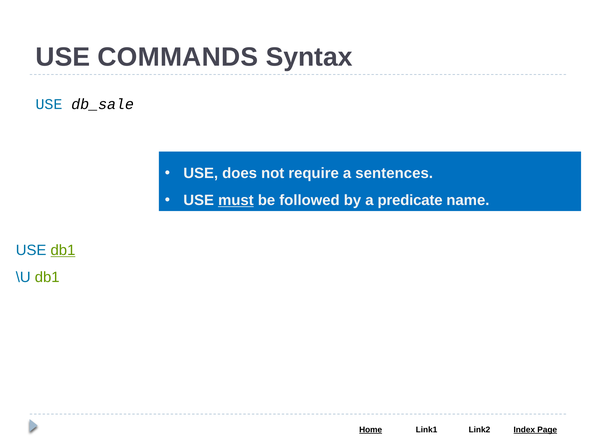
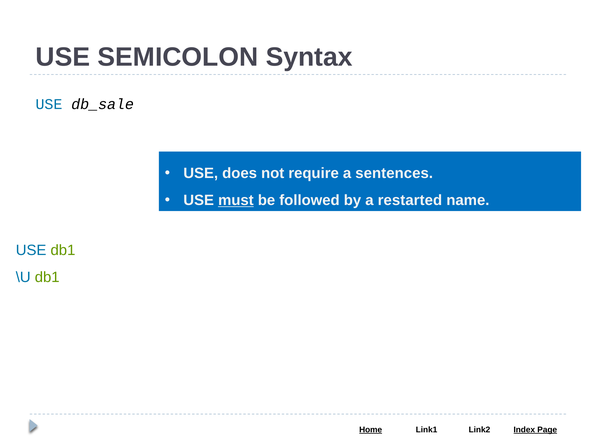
COMMANDS: COMMANDS -> SEMICOLON (178, 57)
predicate: predicate -> restarted (410, 200)
db1 underline: present -> none (63, 250)
